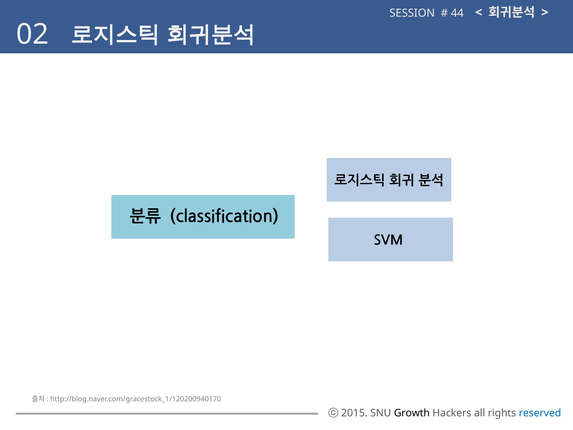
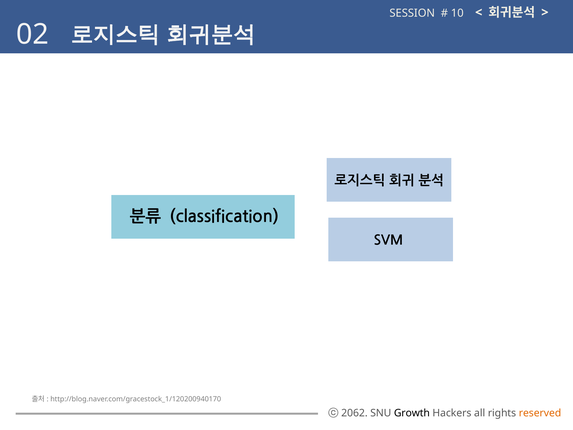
44: 44 -> 10 (457, 13)
2015: 2015 -> 2062 (354, 413)
reserved colour: blue -> orange (540, 413)
